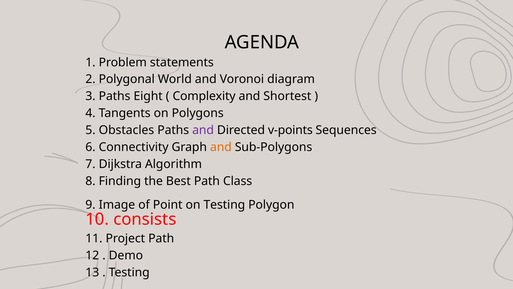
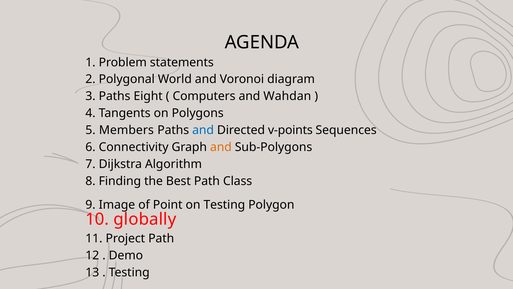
Complexity: Complexity -> Computers (204, 96)
Shortest: Shortest -> Wahdan (287, 96)
Obstacles: Obstacles -> Members (126, 130)
and colour: purple -> blue (203, 130)
consists: consists -> globally (145, 219)
